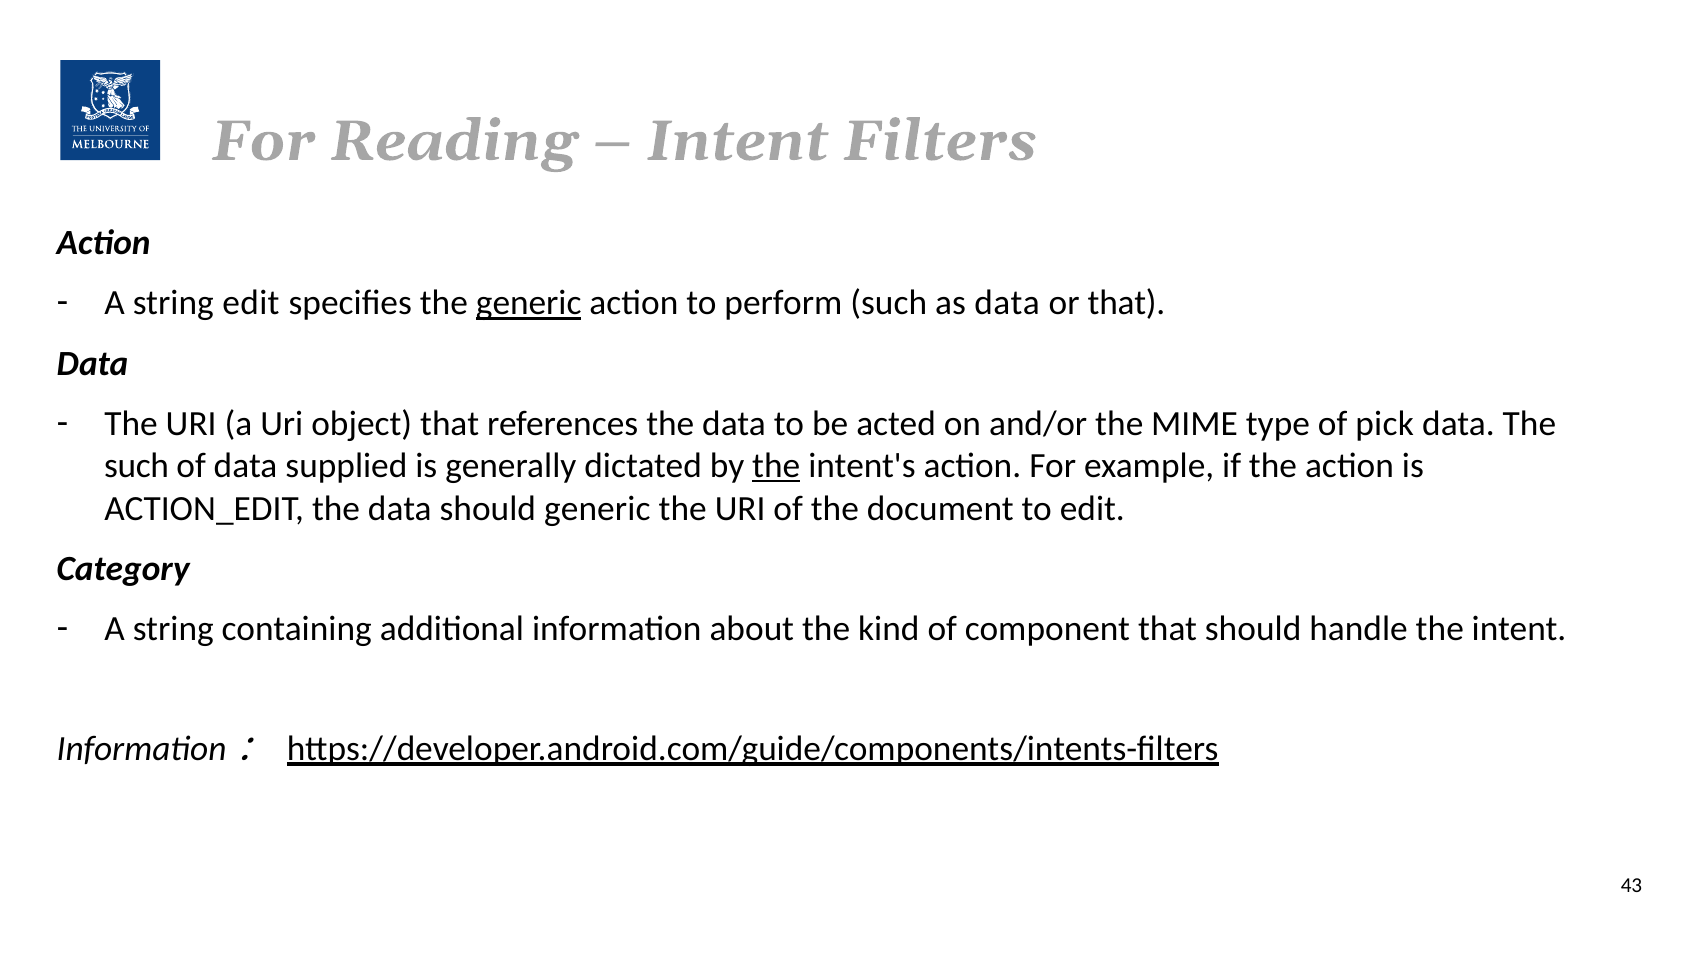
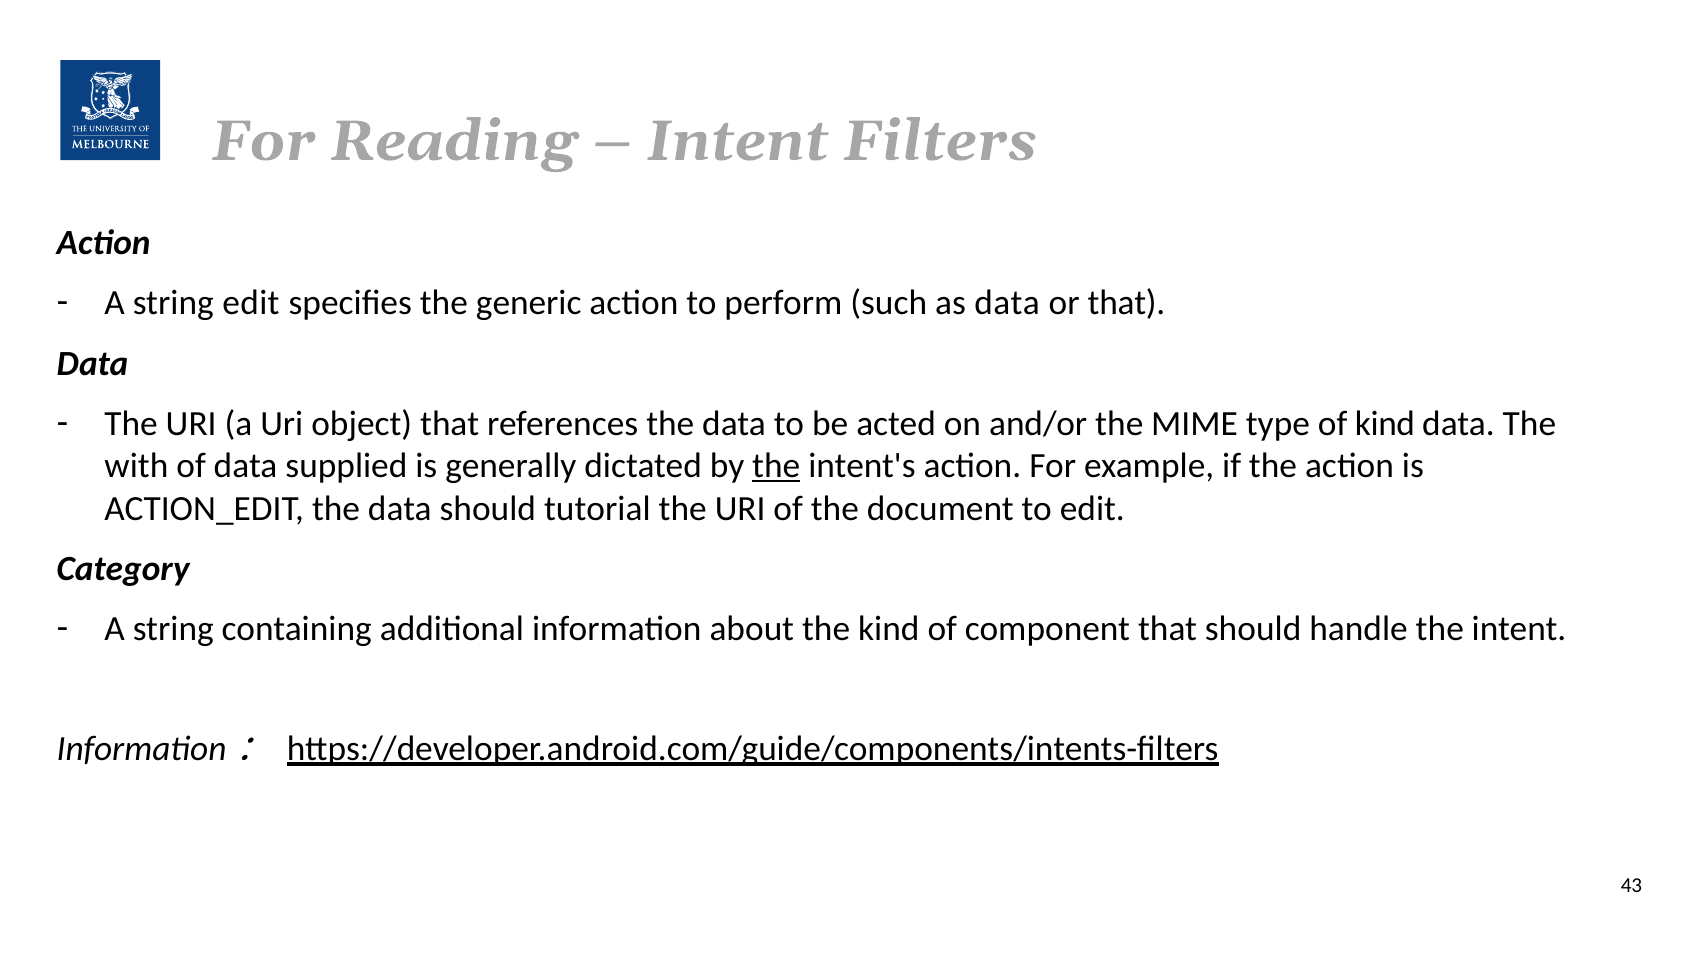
generic underline: present -> none (529, 303)
of pick: pick -> kind (1385, 424)
such: such -> with (136, 466)
should generic: generic -> tutorial (597, 508)
